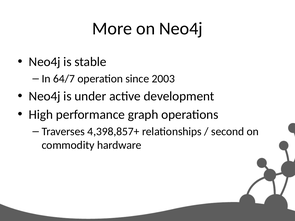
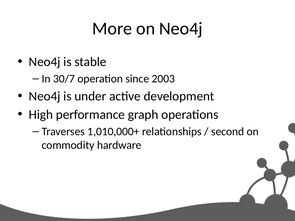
64/7: 64/7 -> 30/7 (64, 79)
4,398,857+: 4,398,857+ -> 1,010,000+ (113, 132)
